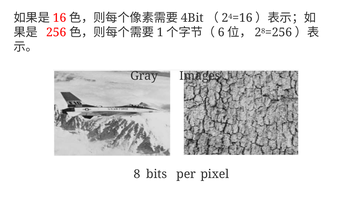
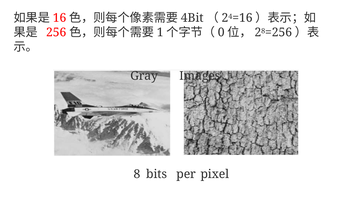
6: 6 -> 0 (221, 32)
